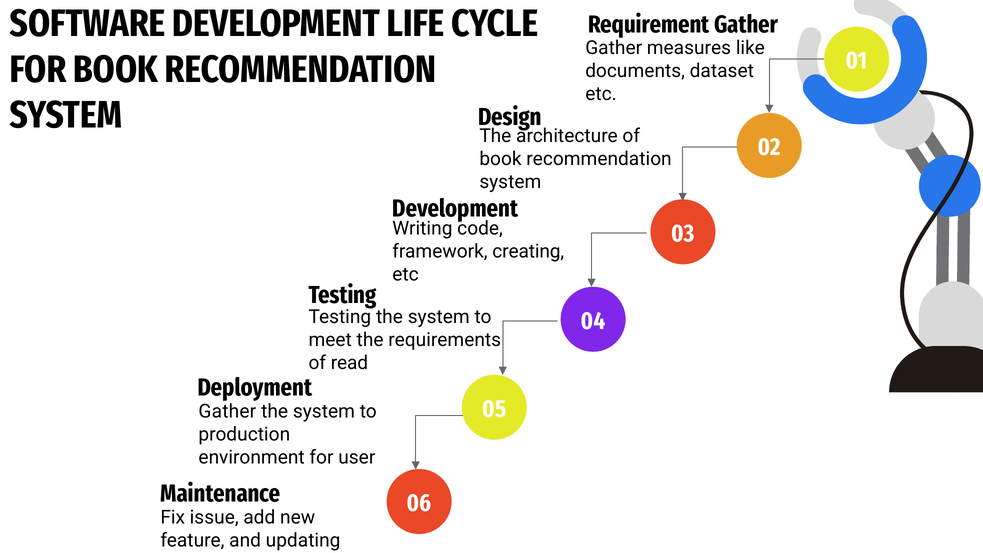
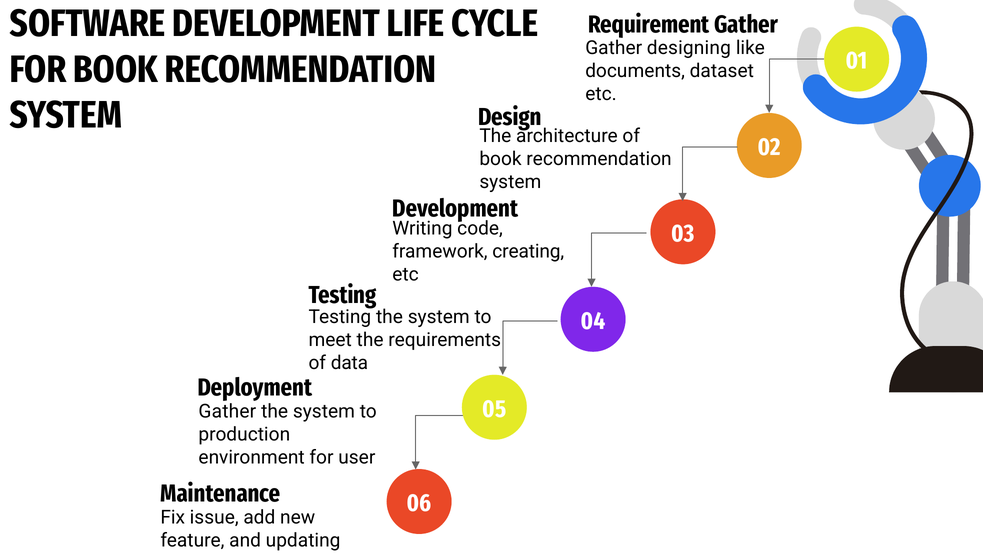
measures: measures -> designing (689, 48)
read: read -> data (349, 363)
